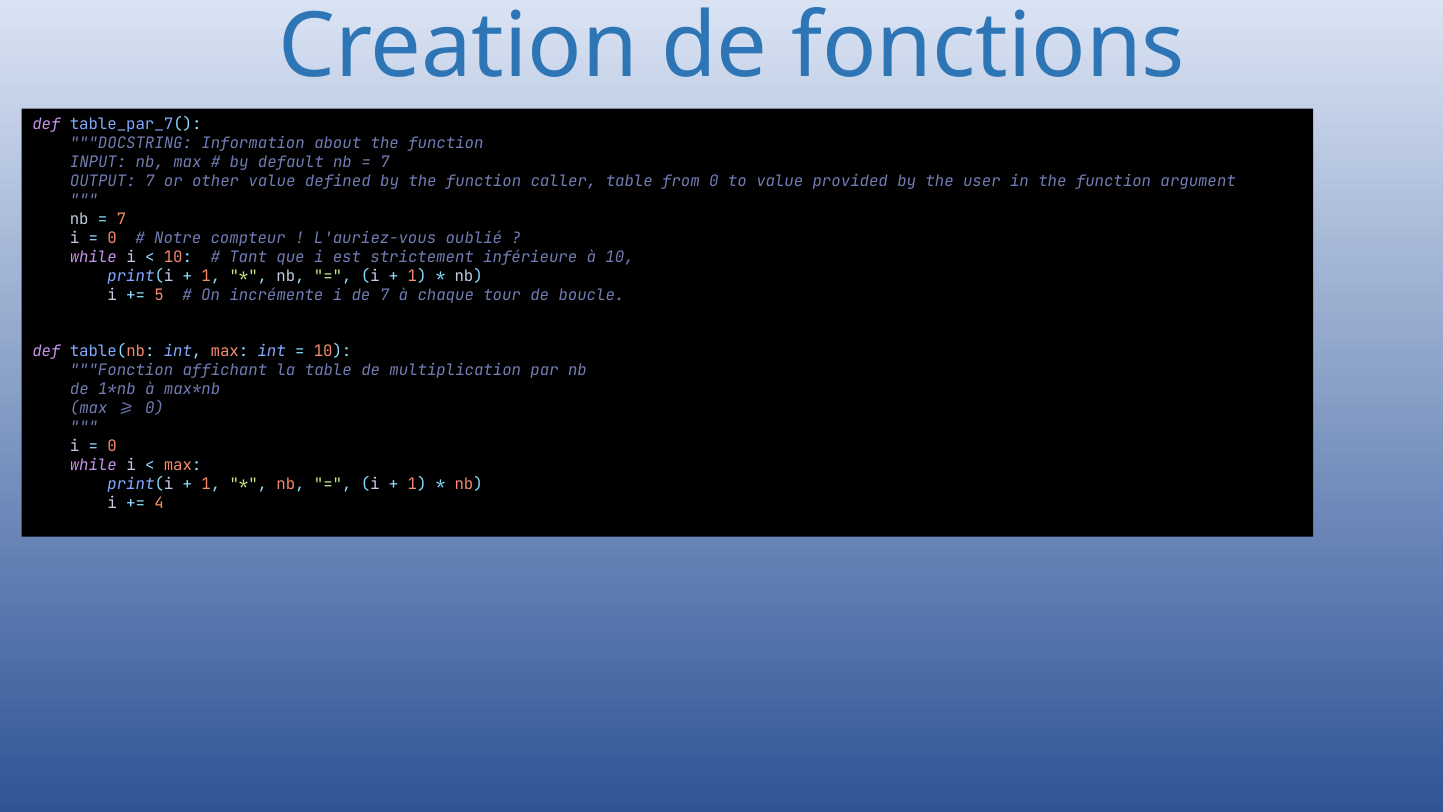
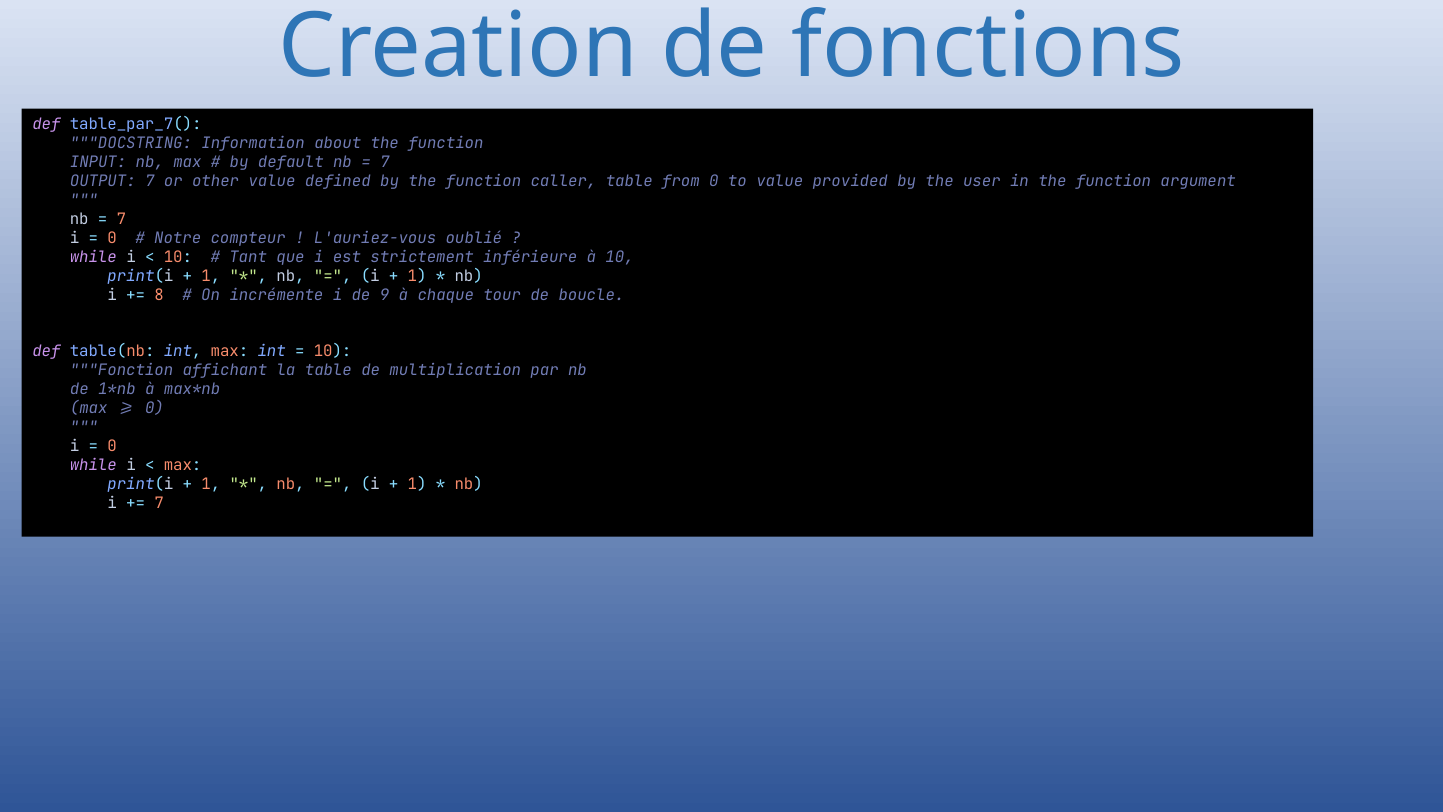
5: 5 -> 8 (159, 295)
de 7: 7 -> 9 (385, 295)
4: 4 -> 7 (159, 503)
